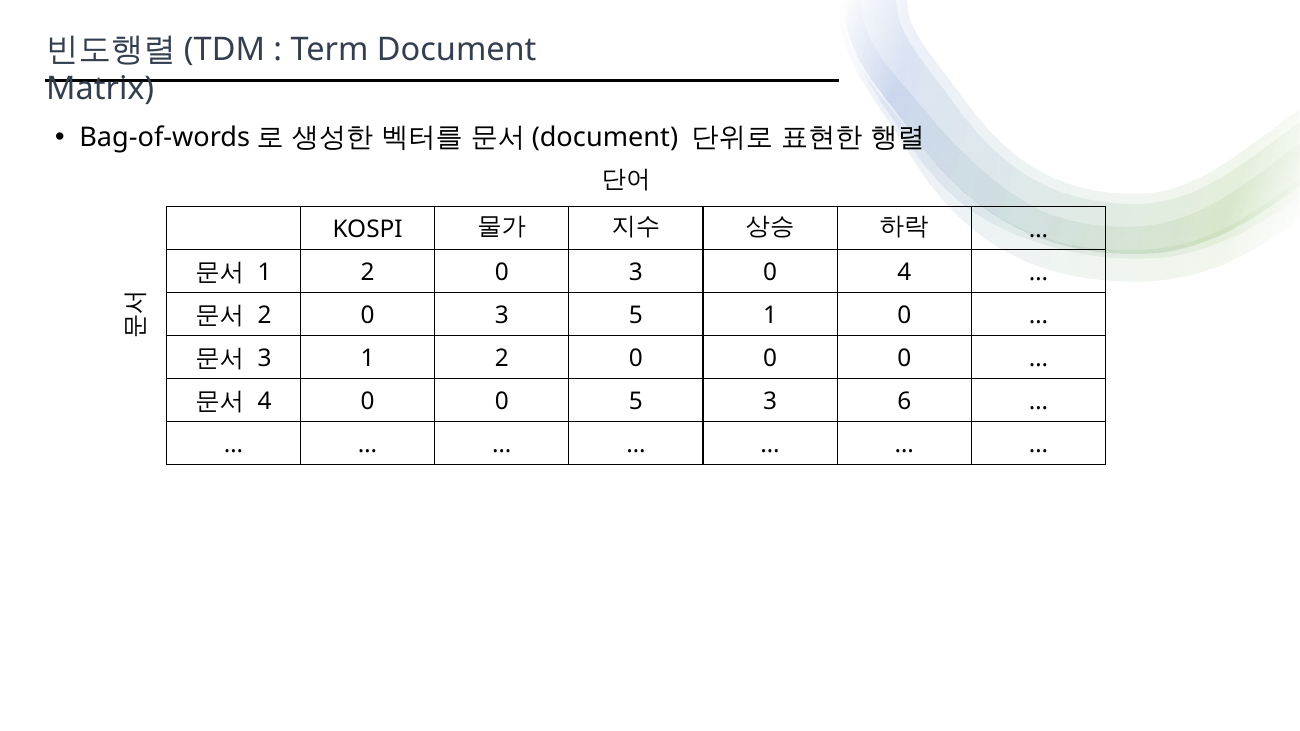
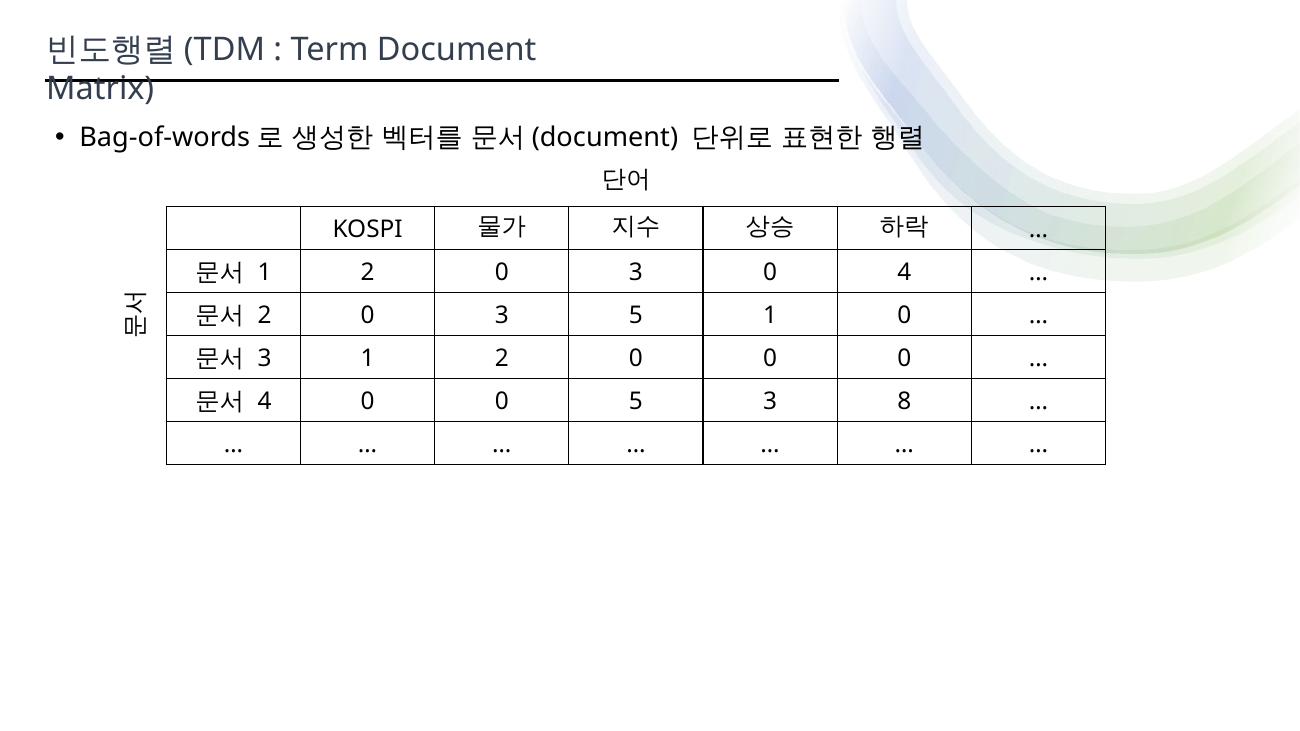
6: 6 -> 8 (904, 401)
